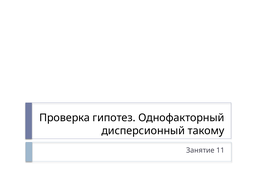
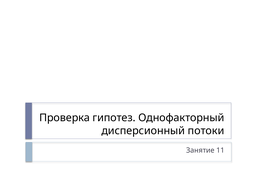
такому: такому -> потоки (206, 131)
